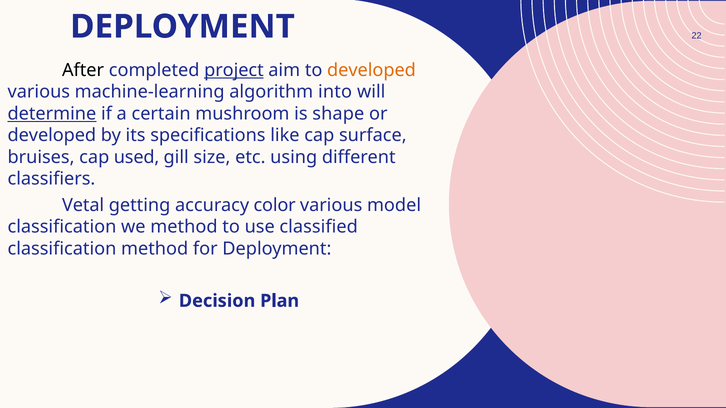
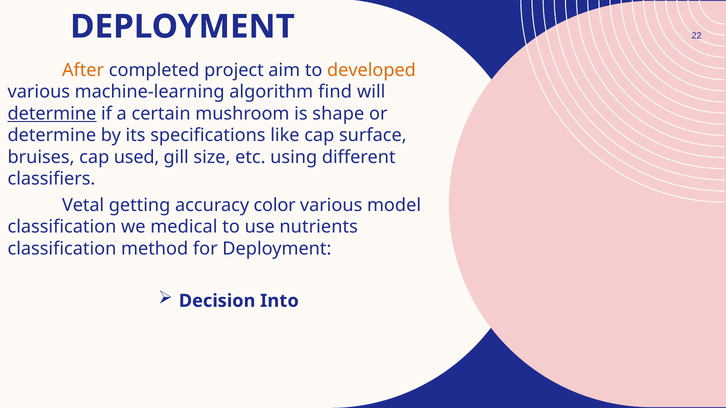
After colour: black -> orange (83, 70)
project underline: present -> none (234, 70)
into: into -> find (335, 92)
developed: developed -> determine (52, 136)
we method: method -> medical (184, 227)
classified: classified -> nutrients (319, 227)
Plan: Plan -> Into (279, 301)
